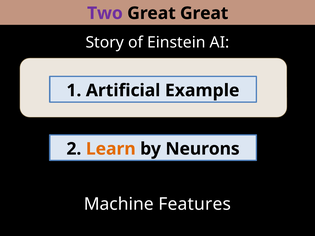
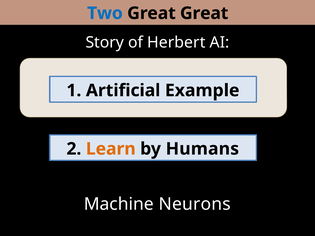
Two colour: purple -> blue (105, 13)
Einstein: Einstein -> Herbert (176, 42)
Neurons: Neurons -> Humans (202, 149)
Features: Features -> Neurons (195, 204)
